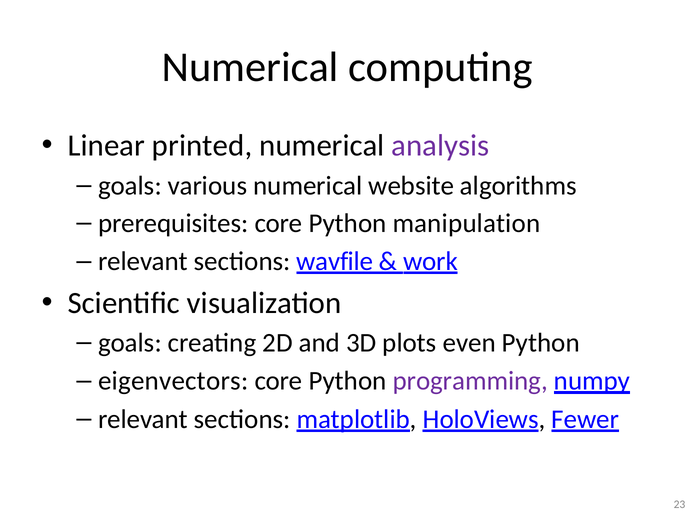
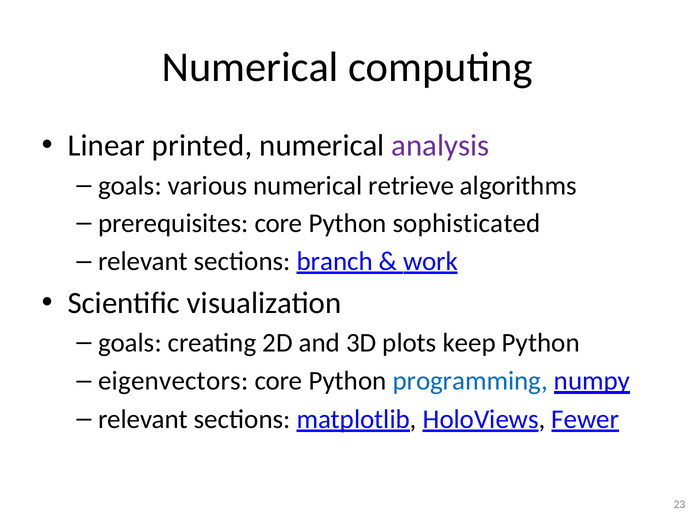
website: website -> retrieve (411, 186)
manipulation: manipulation -> sophisticated (467, 224)
wavfile: wavfile -> branch (335, 261)
even: even -> keep (469, 343)
programming colour: purple -> blue (470, 381)
